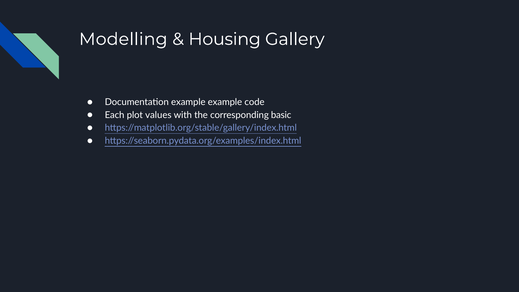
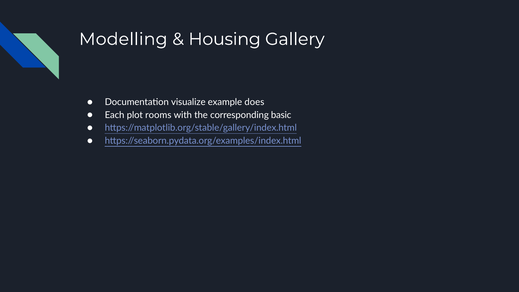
Documentation example: example -> visualize (188, 102)
code: code -> does (254, 102)
values: values -> rooms (158, 115)
